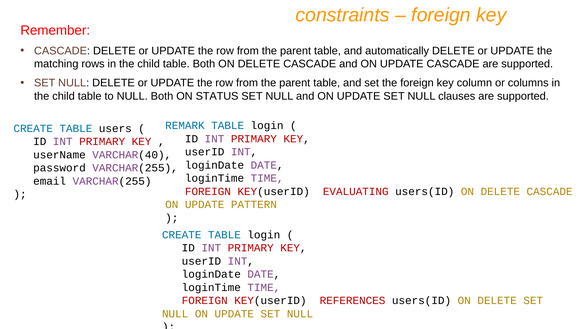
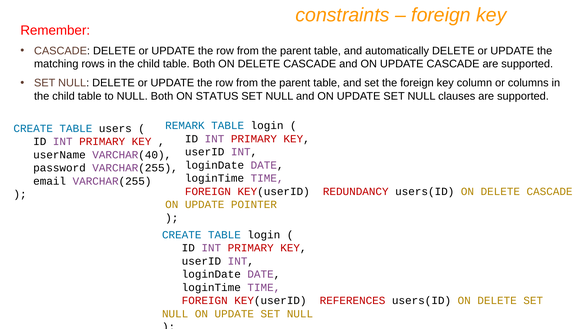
EVALUATING: EVALUATING -> REDUNDANCY (356, 191)
PATTERN: PATTERN -> POINTER (254, 204)
